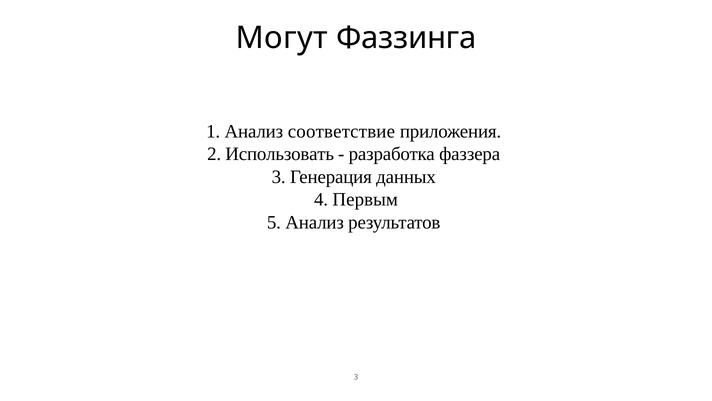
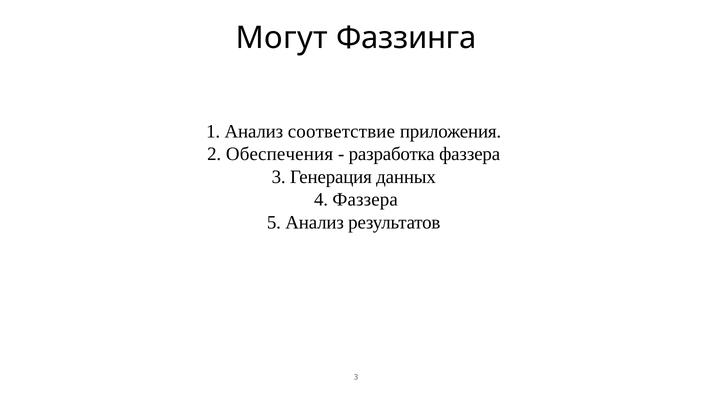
Использовать: Использовать -> Обеспечения (280, 154)
4 Первым: Первым -> Фаззера (365, 199)
